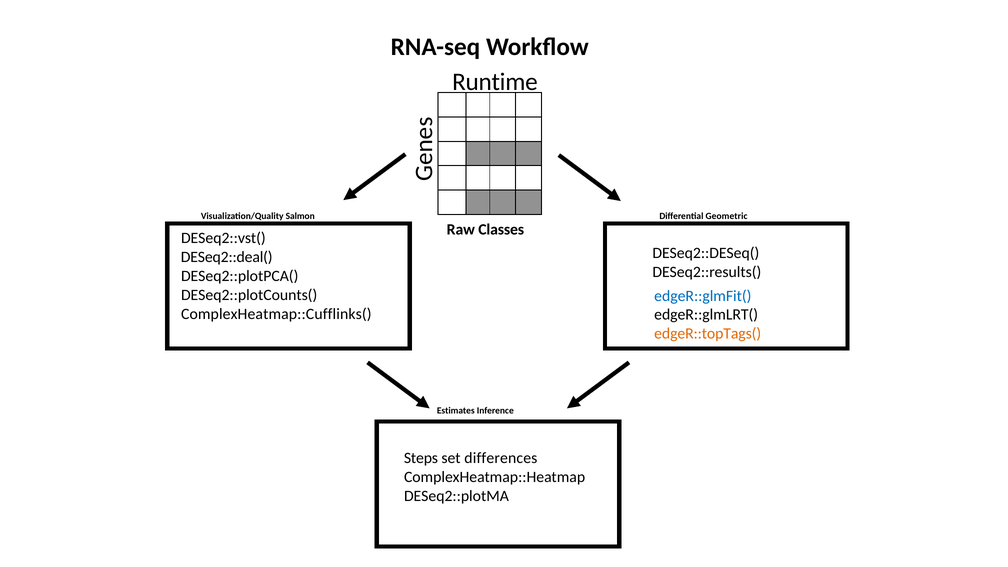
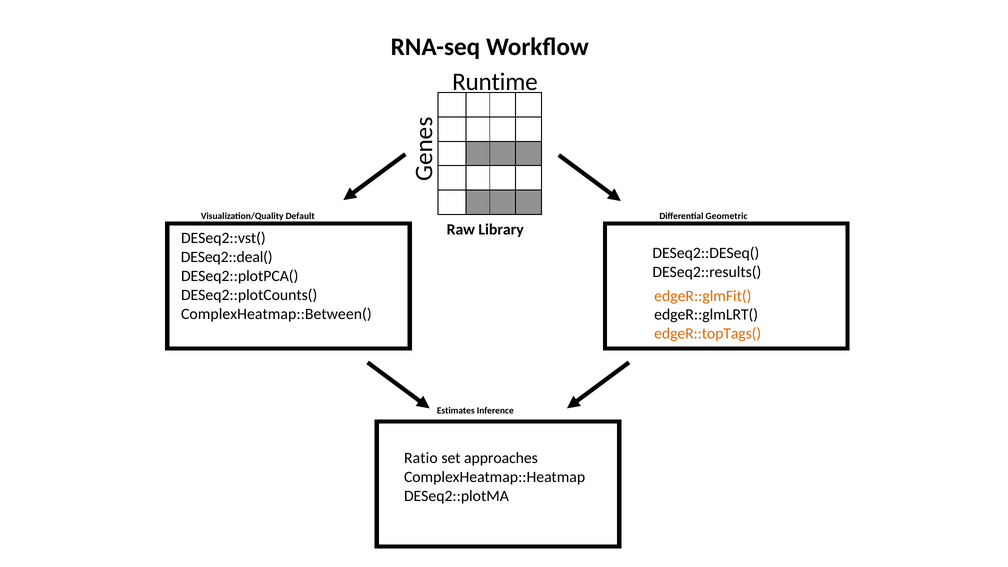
Salmon: Salmon -> Default (300, 216)
Classes: Classes -> Library (501, 230)
edgeR::glmFit( colour: blue -> orange (703, 296)
ComplexHeatmap::Cufflinks(: ComplexHeatmap::Cufflinks( -> ComplexHeatmap::Between( (276, 314)
Steps: Steps -> Ratio (421, 458)
differences: differences -> approaches (501, 458)
